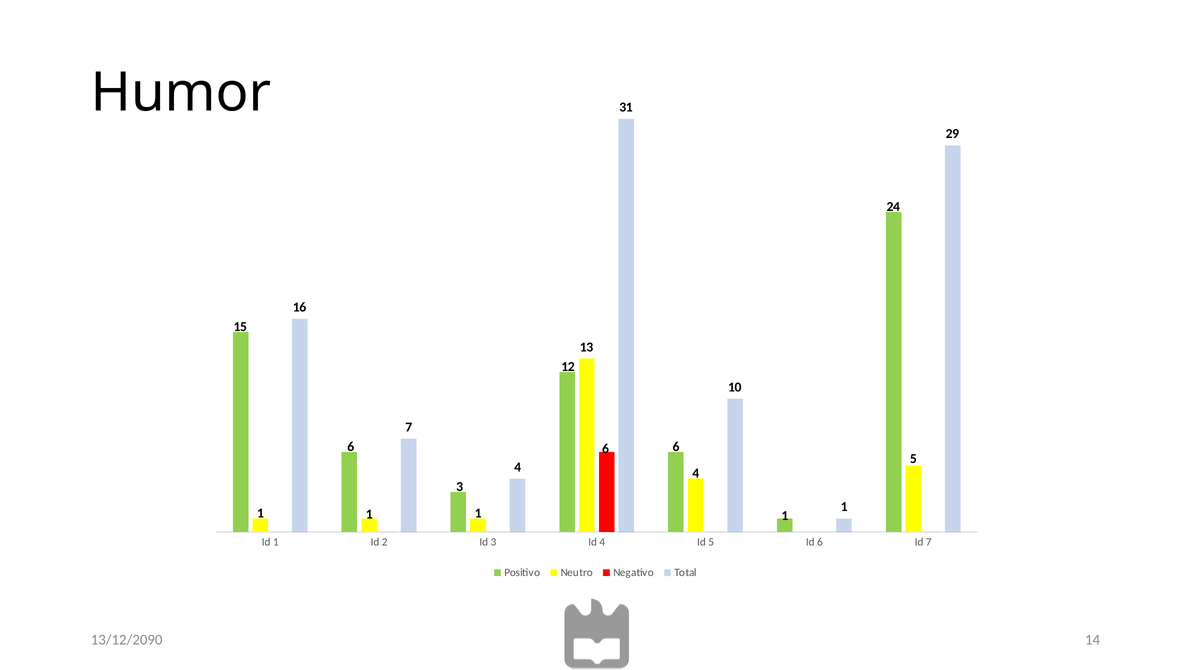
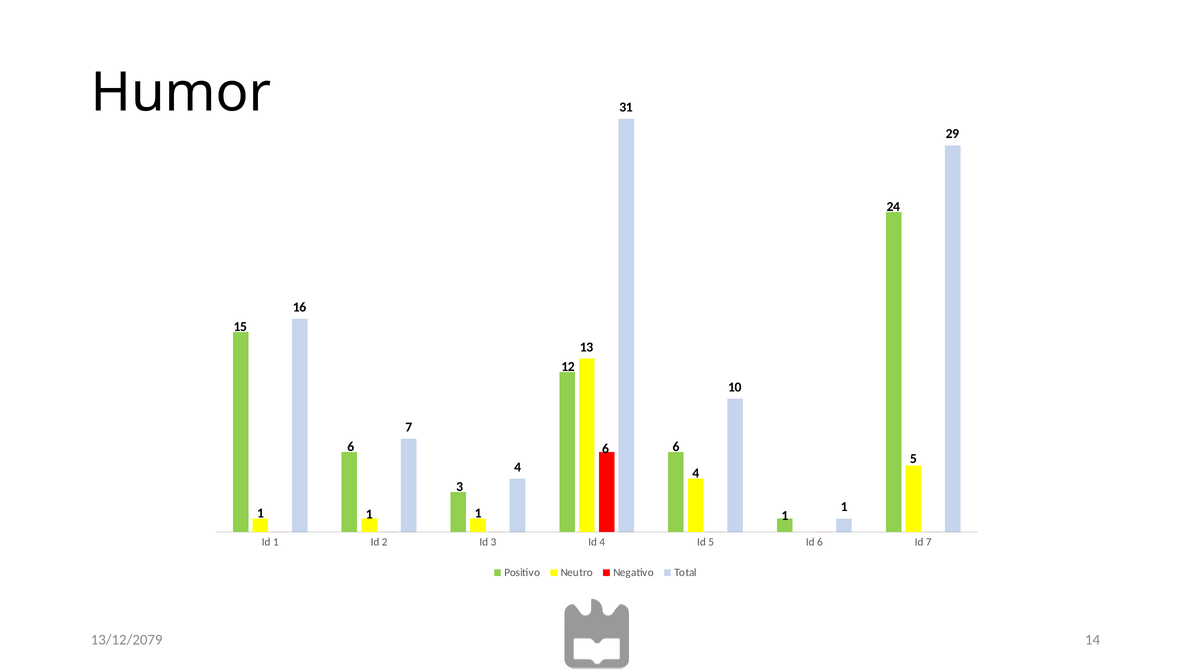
13/12/2090: 13/12/2090 -> 13/12/2079 (127, 640)
